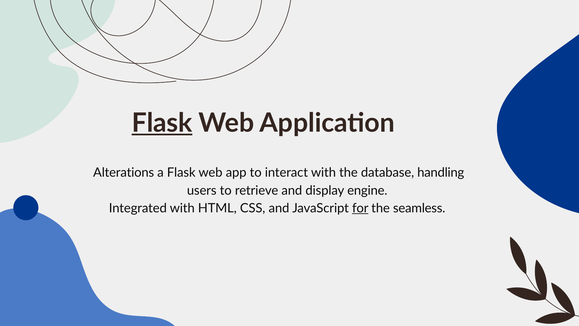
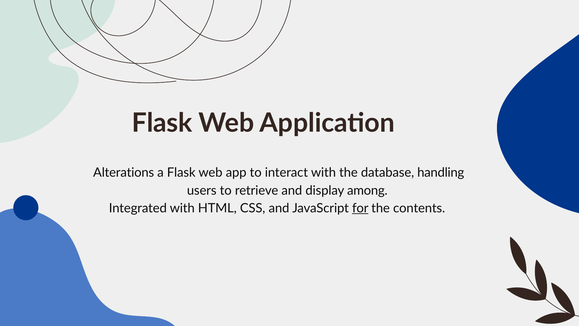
Flask underline: present -> none (162, 123)
engine: engine -> among (367, 190)
seamless: seamless -> contents (419, 208)
